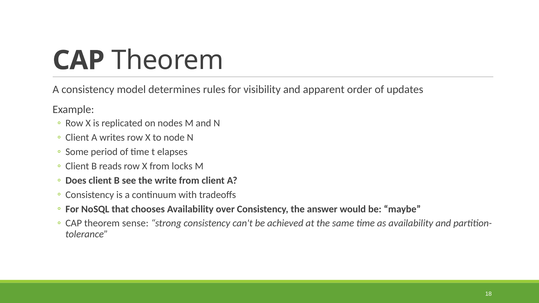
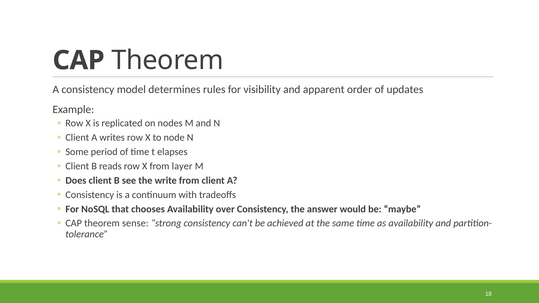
locks: locks -> layer (182, 166)
